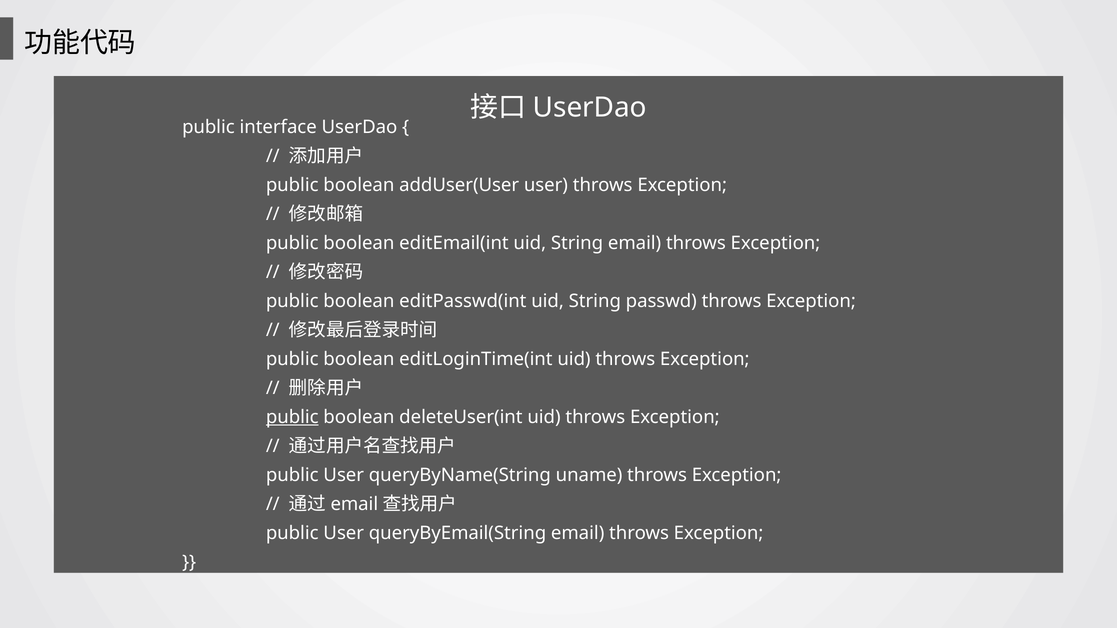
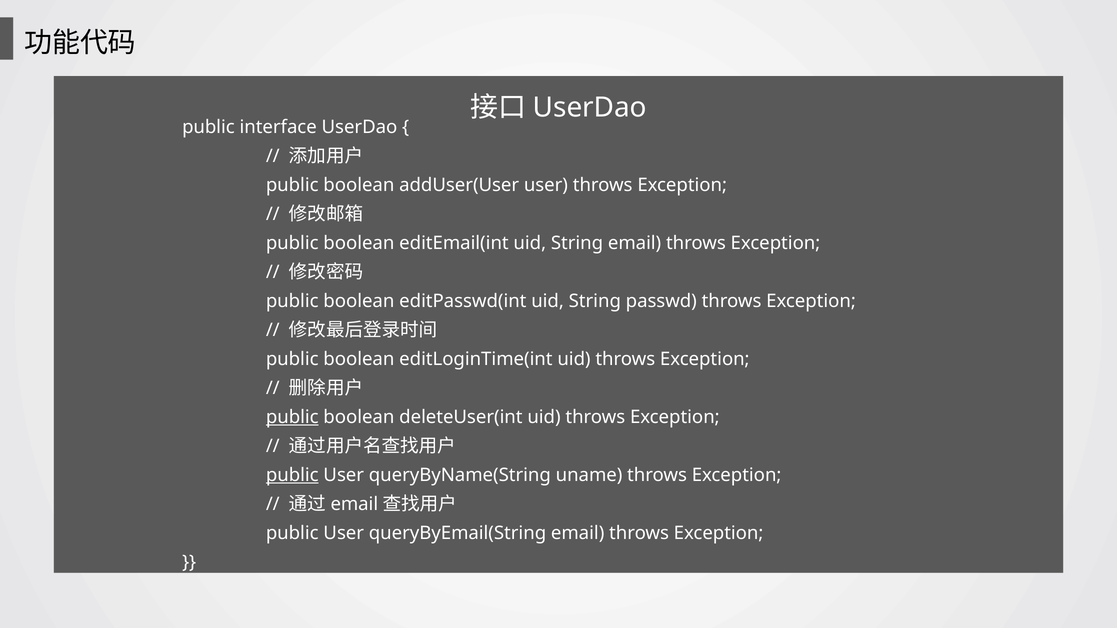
public underline: none -> present (292, 475)
